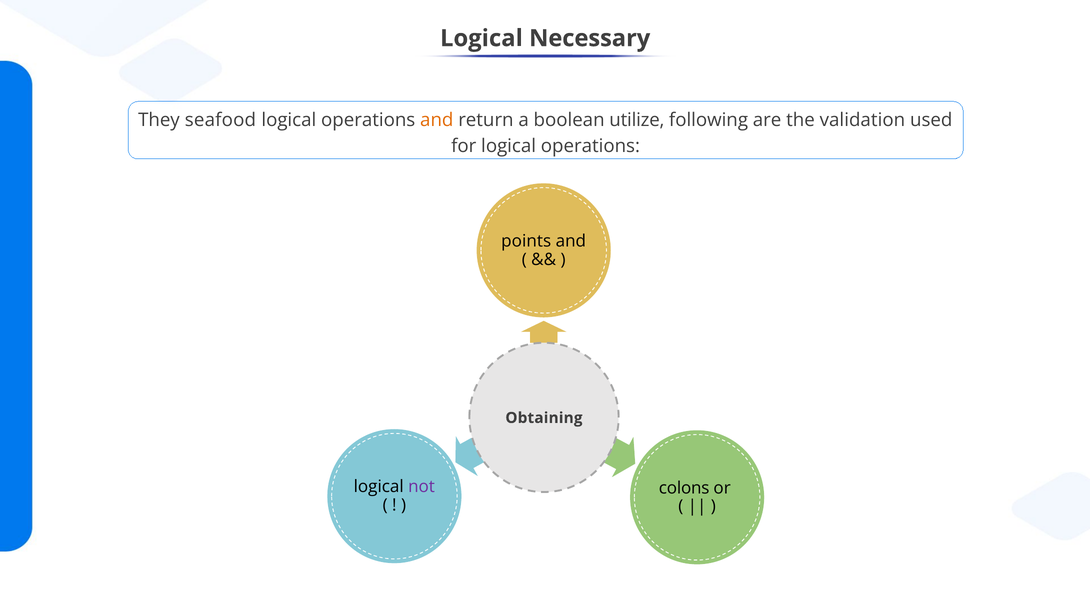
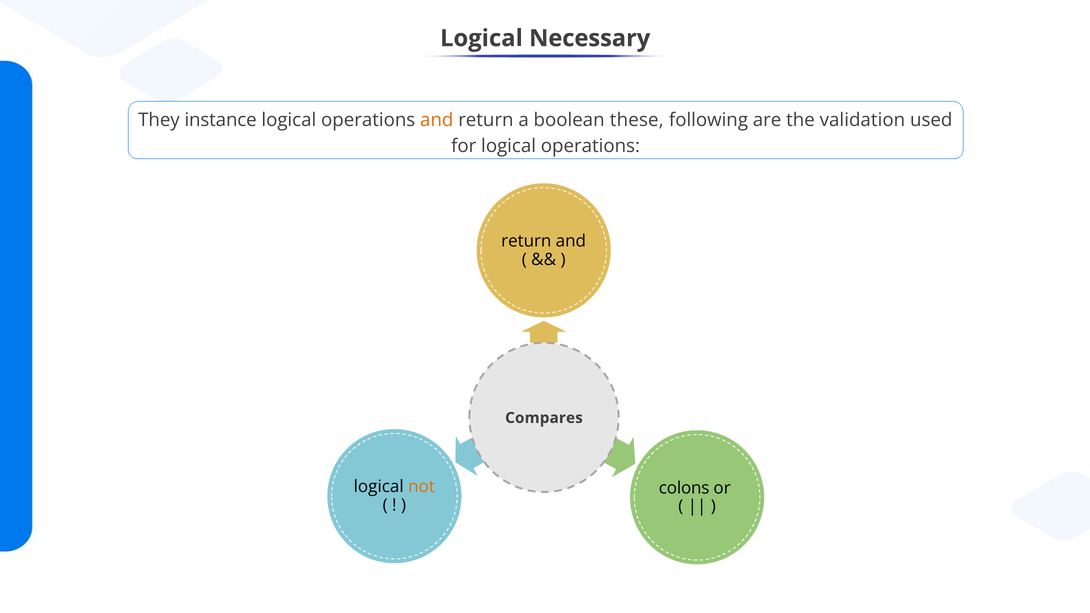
seafood: seafood -> instance (221, 120)
utilize: utilize -> these (637, 120)
points: points -> return (526, 241)
Obtaining: Obtaining -> Compares (544, 418)
not colour: purple -> orange (422, 487)
